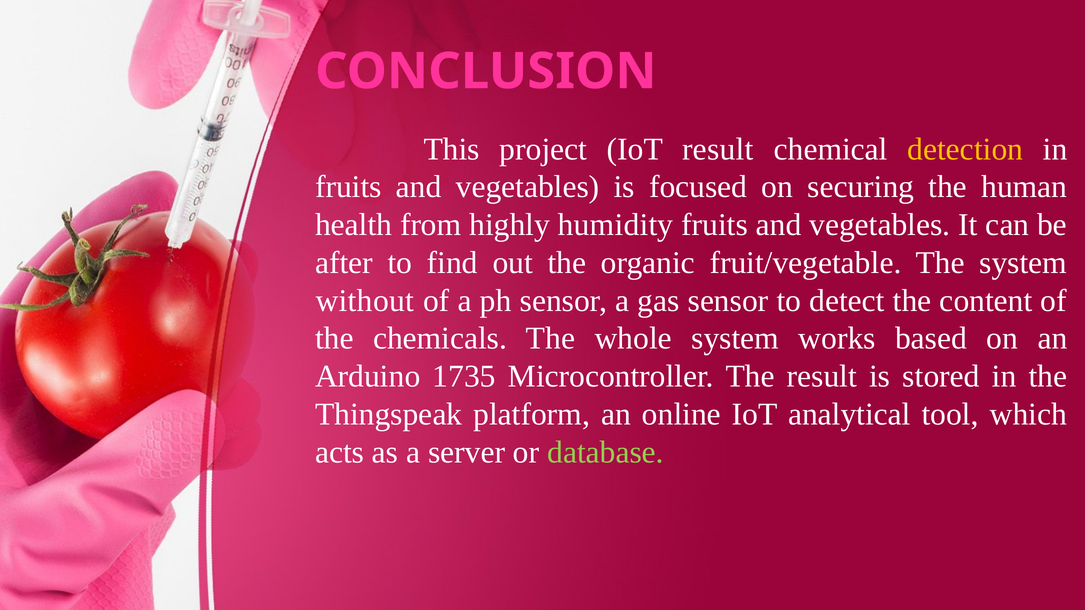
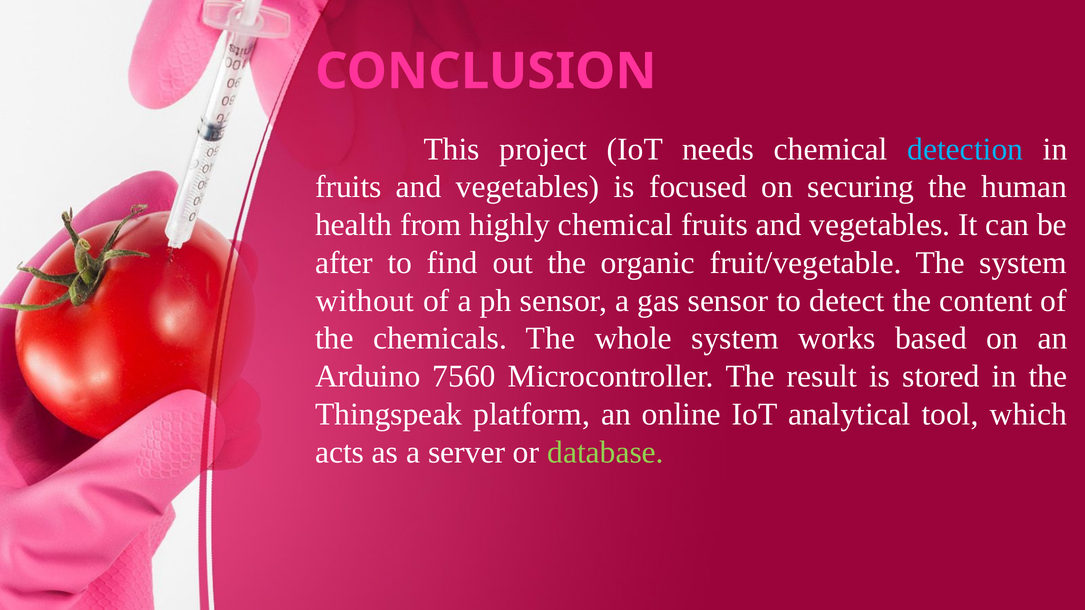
IoT result: result -> needs (718, 149)
detection colour: yellow -> light blue (965, 149)
highly humidity: humidity -> chemical (616, 225)
1735: 1735 -> 7560 (464, 377)
